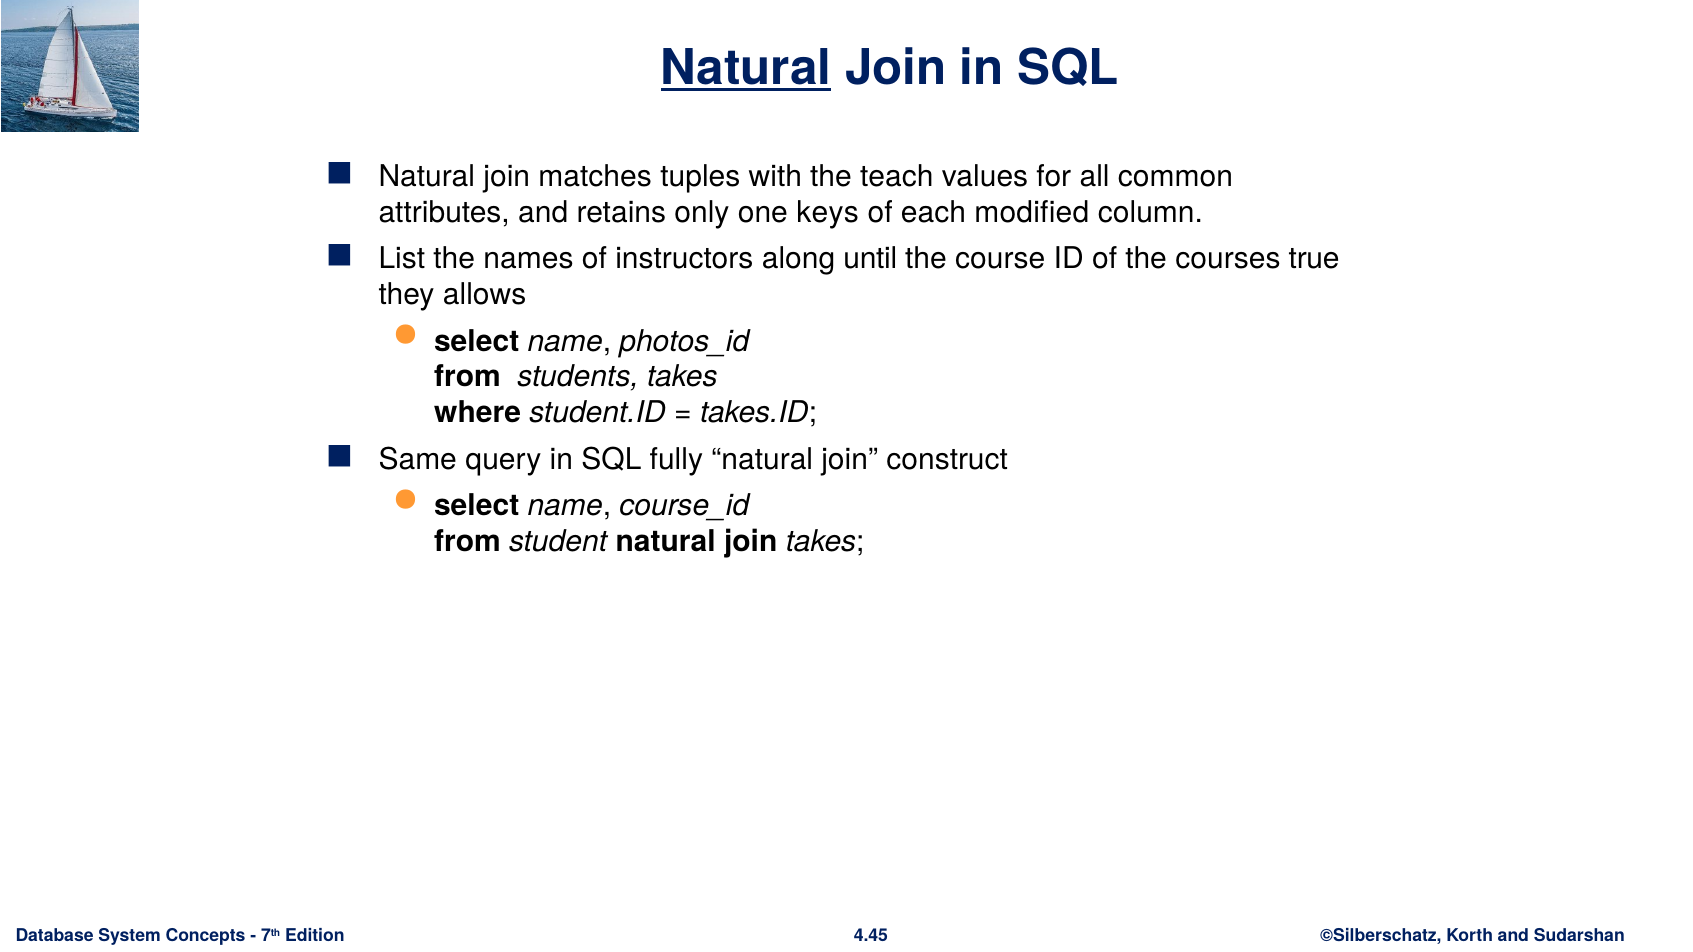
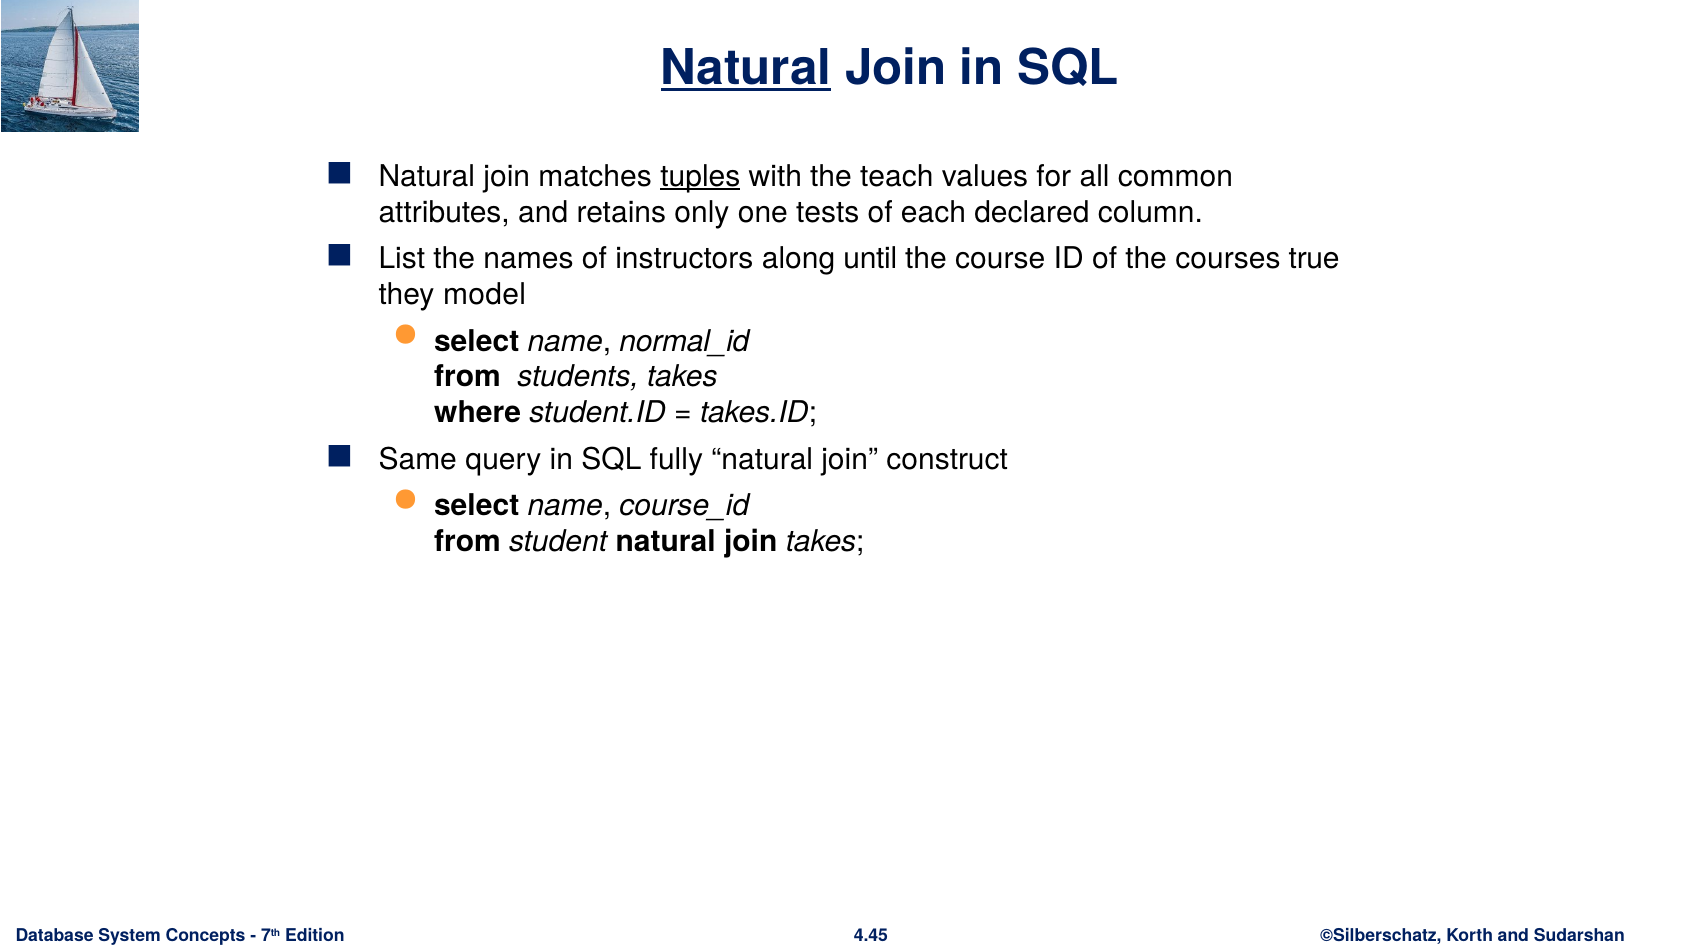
tuples underline: none -> present (700, 176)
keys: keys -> tests (828, 212)
modified: modified -> declared (1032, 212)
allows: allows -> model (485, 295)
photos_id: photos_id -> normal_id (684, 341)
